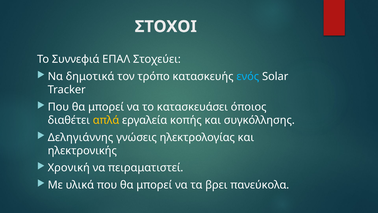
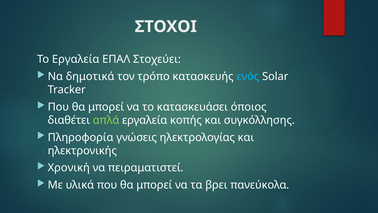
Το Συννεφιά: Συννεφιά -> Εργαλεία (76, 59)
απλά colour: yellow -> light green (106, 120)
Δεληγιάννης: Δεληγιάννης -> Πληροφορία (81, 137)
